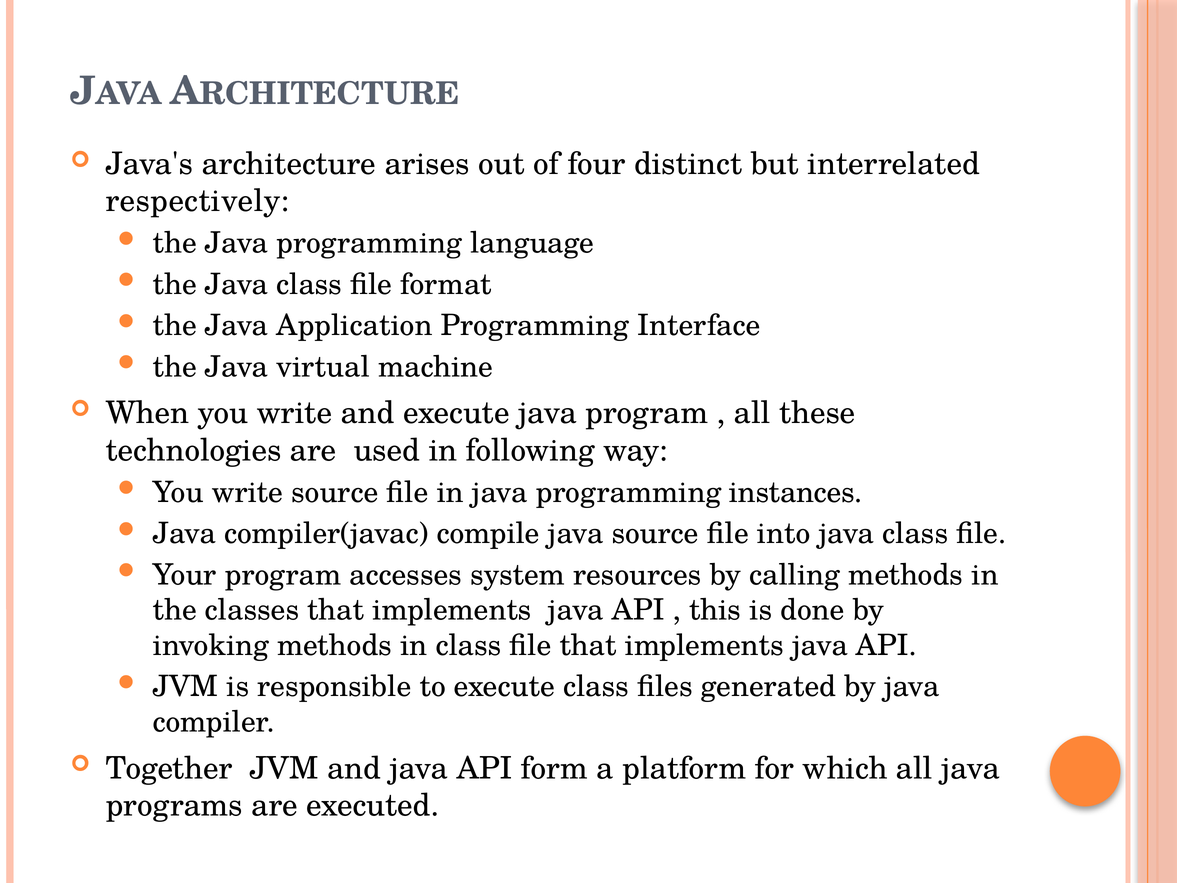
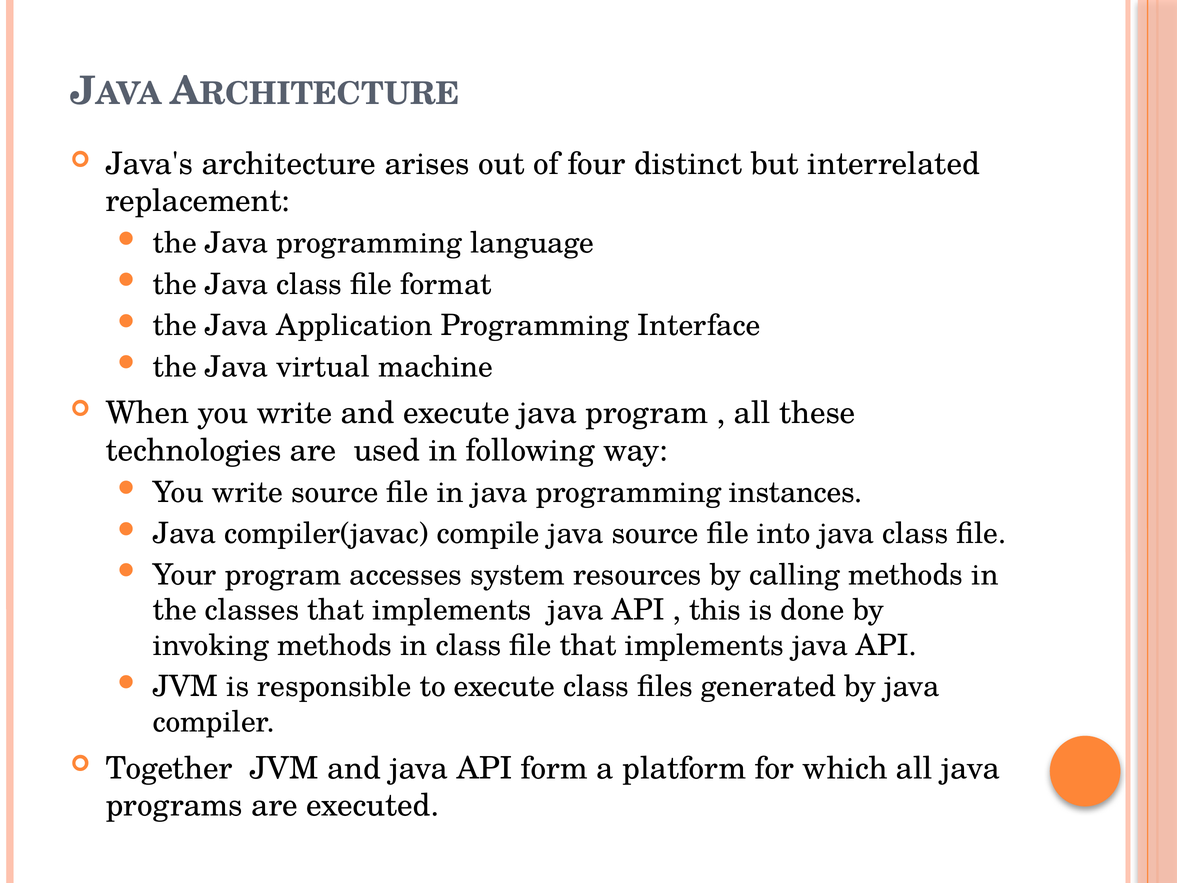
respectively: respectively -> replacement (198, 201)
